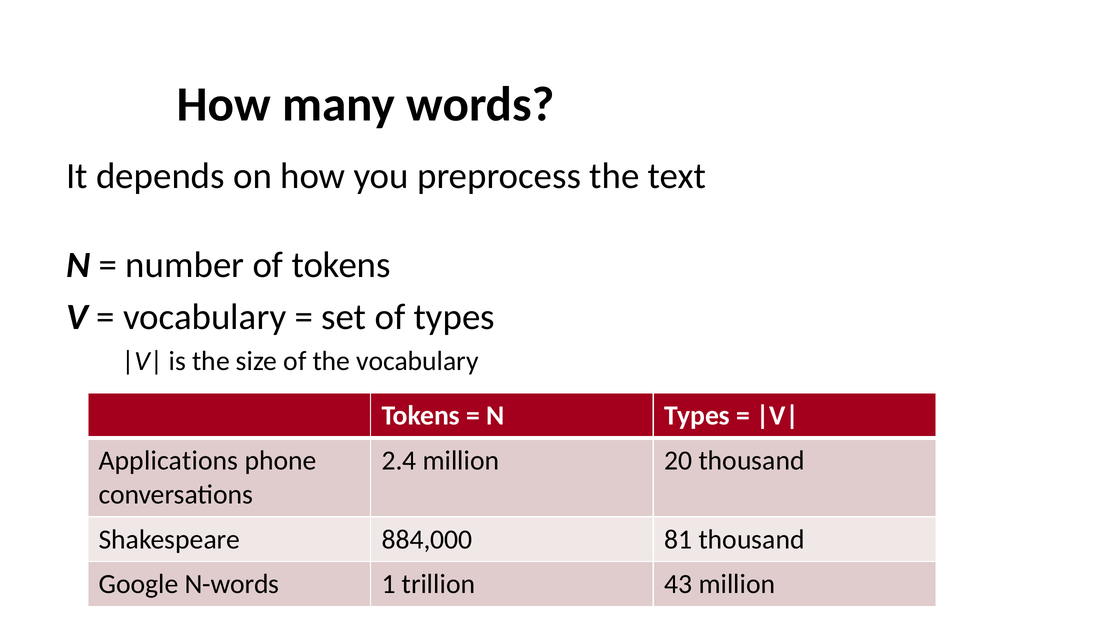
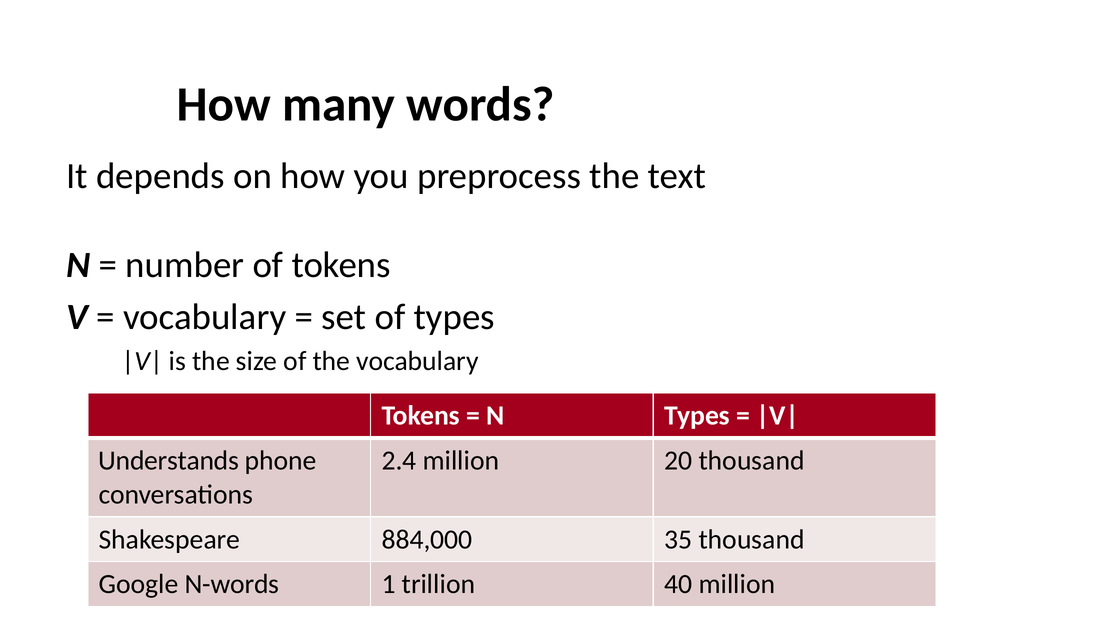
Applications: Applications -> Understands (169, 460)
81: 81 -> 35 (678, 539)
43: 43 -> 40 (678, 584)
